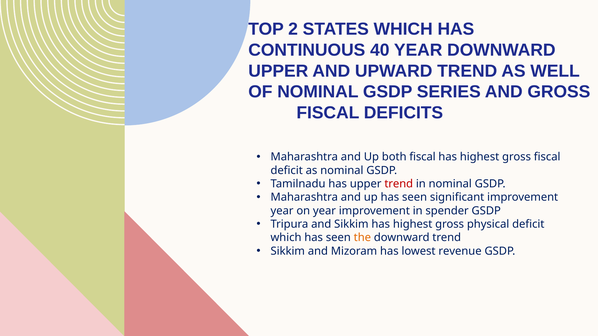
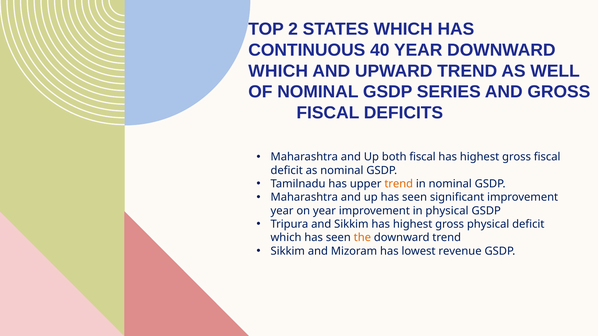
UPPER: UPPER -> WHICH (278, 71)
trend colour: red -> orange (399, 184)
in spender: spender -> physical (447, 211)
